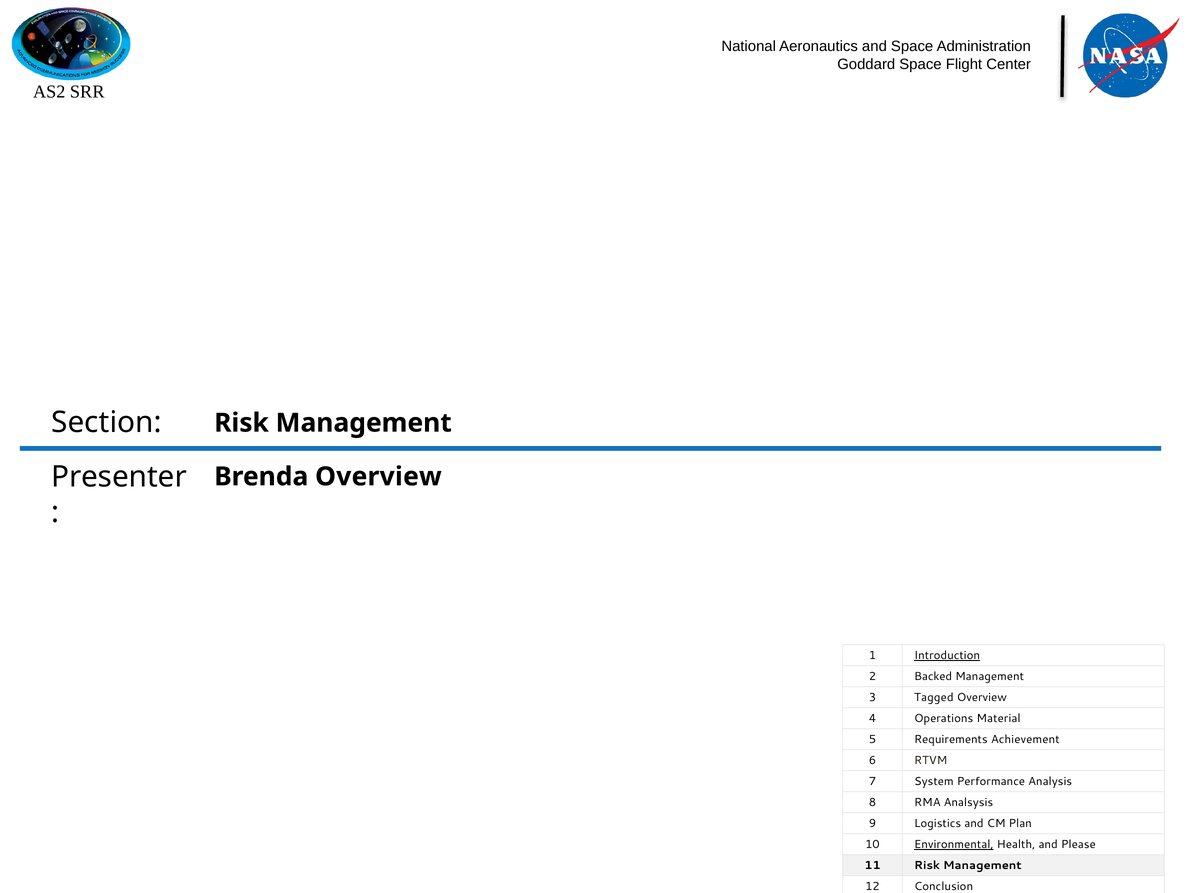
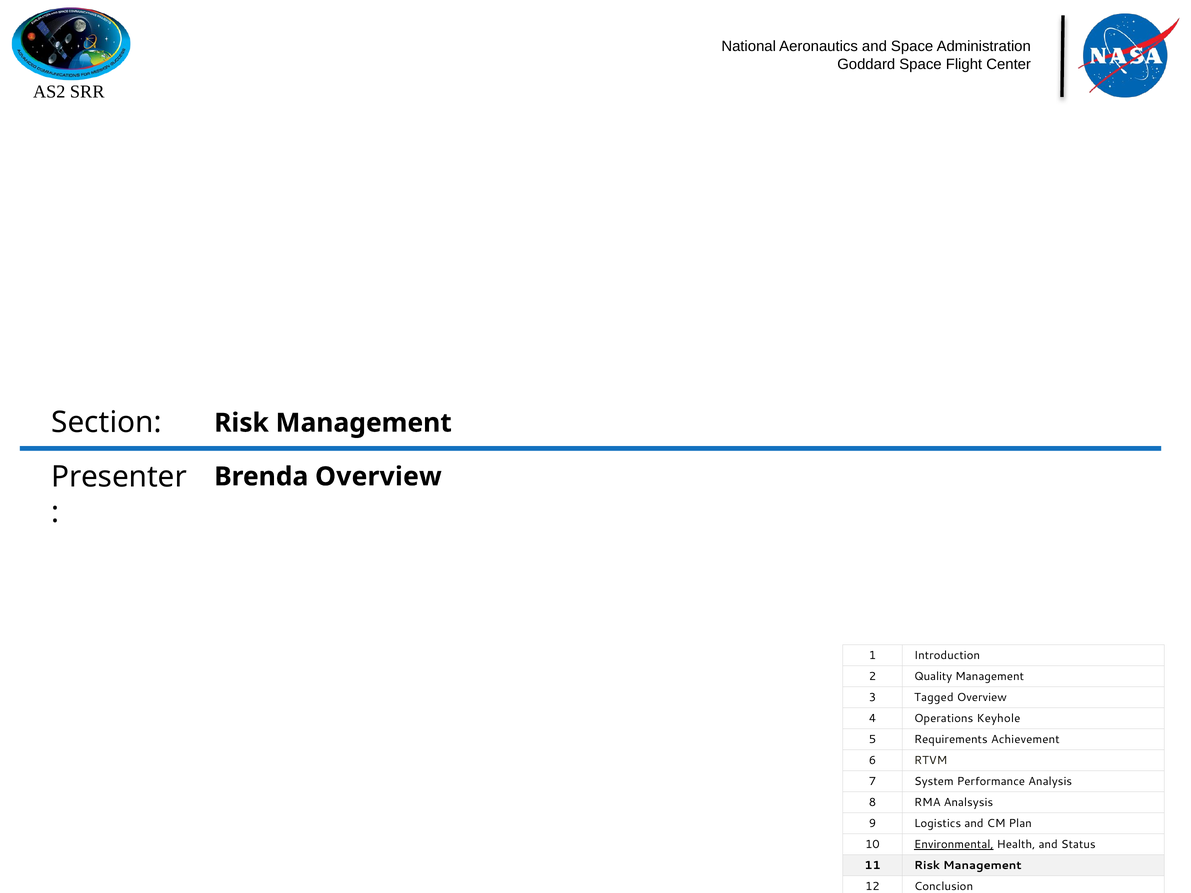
Introduction underline: present -> none (947, 656)
Backed: Backed -> Quality (933, 677)
Material: Material -> Keyhole (998, 719)
Please: Please -> Status (1078, 845)
